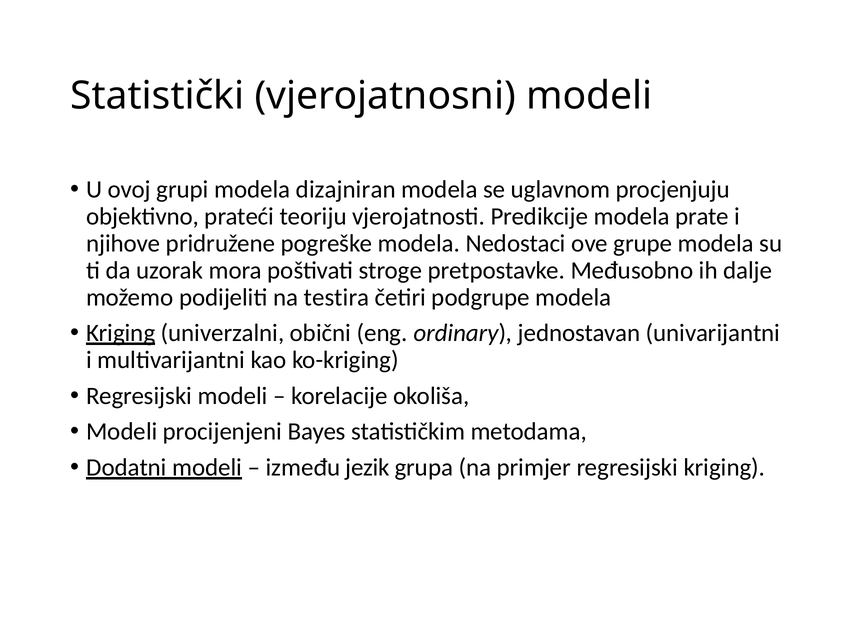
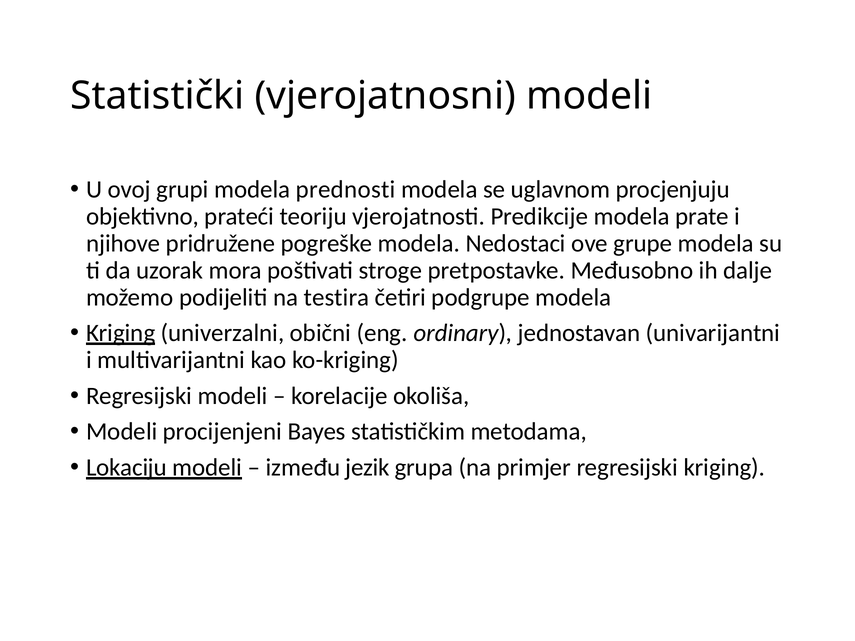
dizajniran: dizajniran -> prednosti (346, 190)
Dodatni: Dodatni -> Lokaciju (127, 468)
